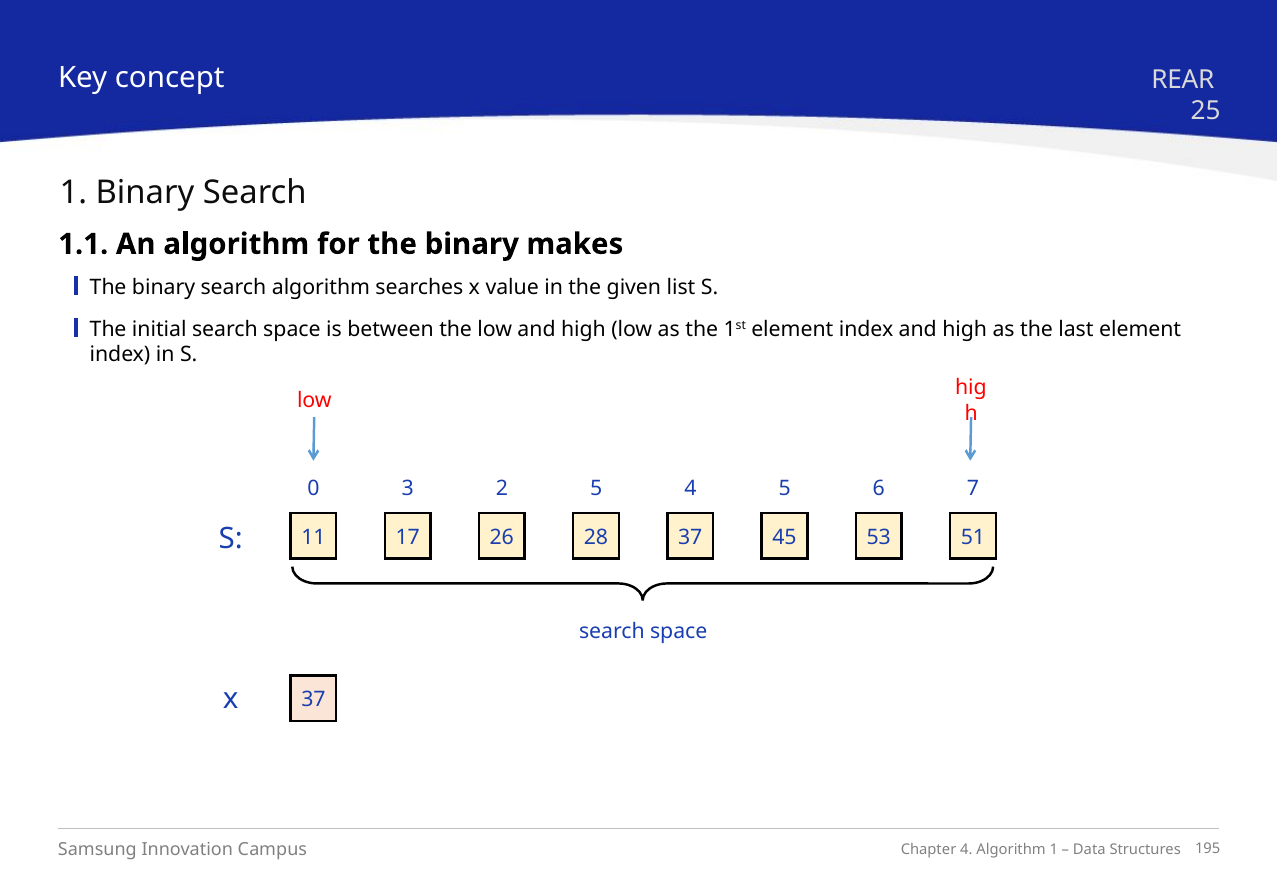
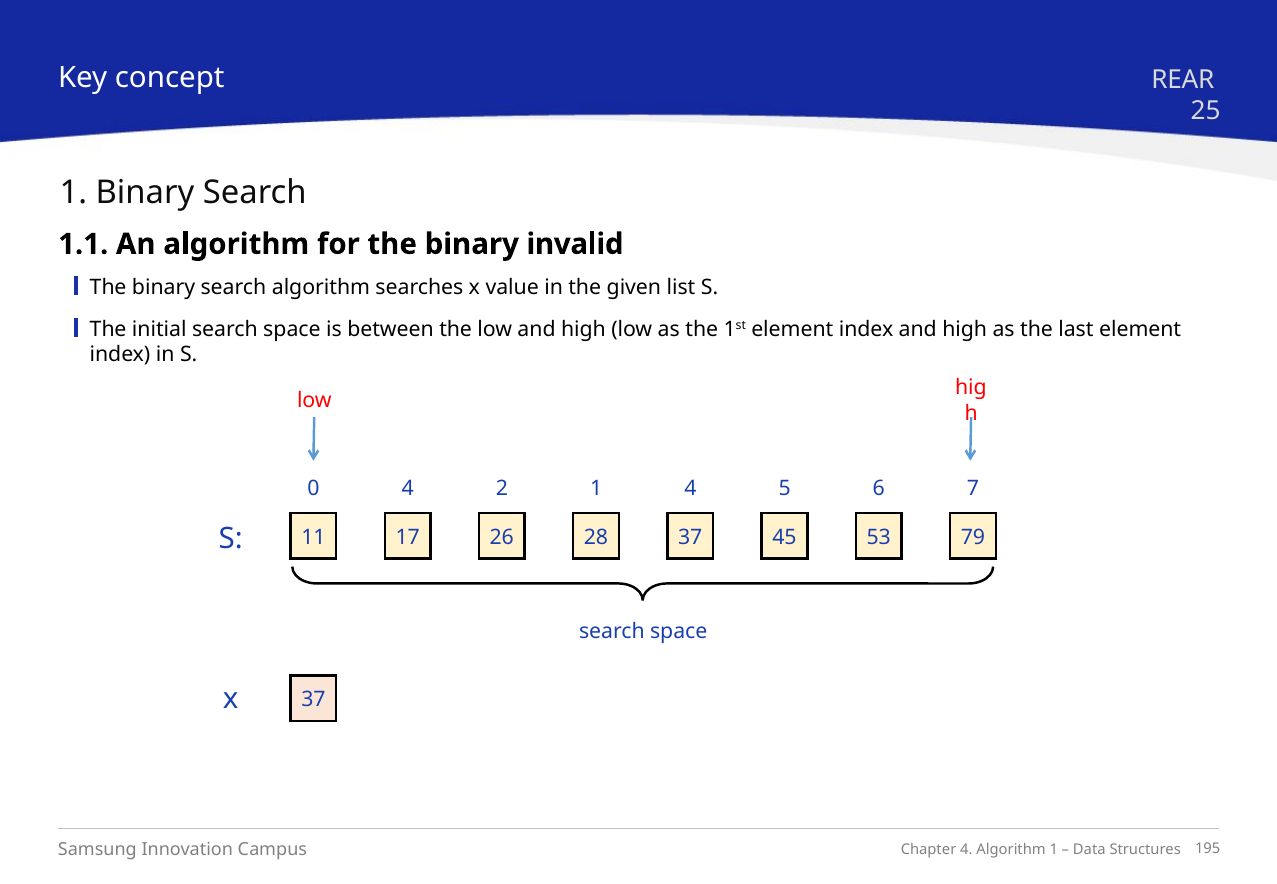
makes: makes -> invalid (575, 244)
0 3: 3 -> 4 (408, 489)
2 5: 5 -> 1 (596, 489)
51: 51 -> 79 (973, 537)
